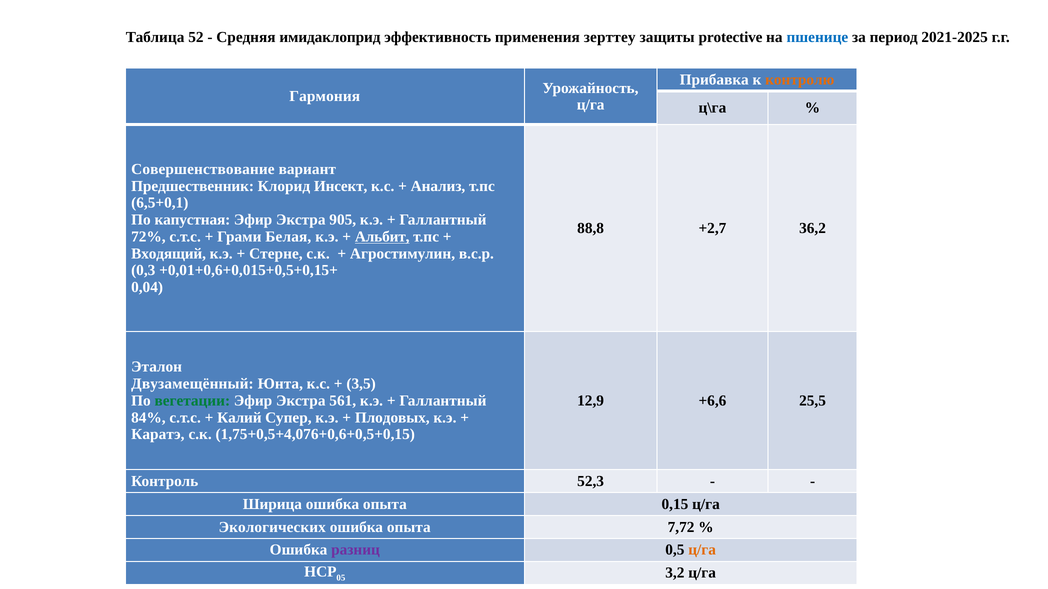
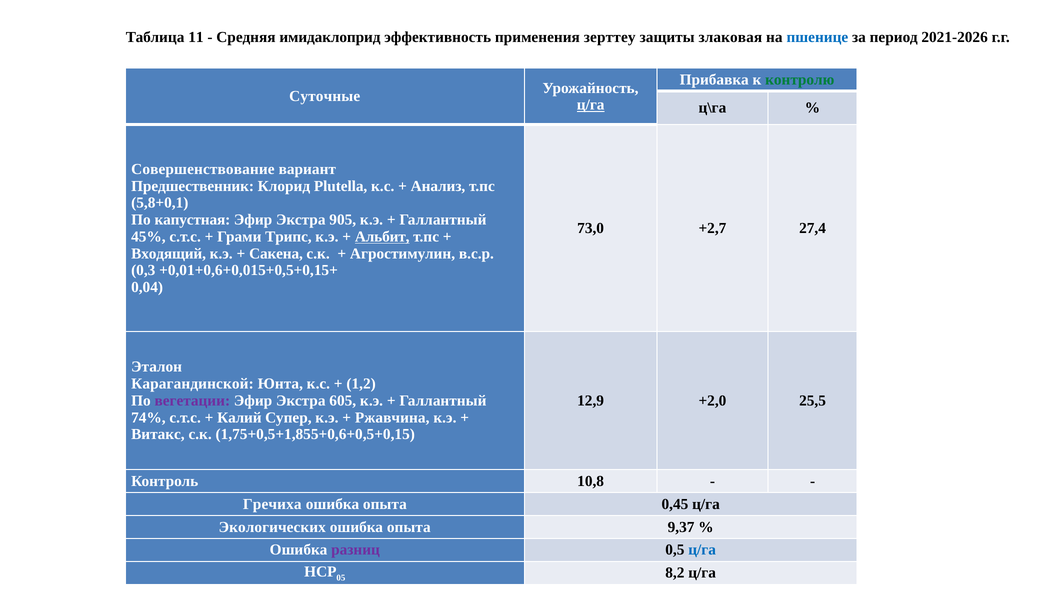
52: 52 -> 11 (196, 37)
protective: protective -> злаковая (730, 37)
2021-2025: 2021-2025 -> 2021-2026 (955, 37)
контролю colour: orange -> green (800, 80)
Гармония: Гармония -> Суточные (325, 97)
ц/га underline: none -> present (591, 105)
Инсект: Инсект -> Plutella (341, 186)
6,5+0,1: 6,5+0,1 -> 5,8+0,1 (160, 203)
88,8: 88,8 -> 73,0 (591, 228)
36,2: 36,2 -> 27,4 (813, 228)
72%: 72% -> 45% (148, 237)
Белая: Белая -> Трипс (288, 237)
Стерне: Стерне -> Сакена (276, 254)
Двузамещённый: Двузамещённый -> Карагандинской (192, 384)
3,5: 3,5 -> 1,2 (361, 384)
вегетации colour: green -> purple (192, 401)
561: 561 -> 605 (343, 401)
+6,6: +6,6 -> +2,0 (712, 401)
84%: 84% -> 74% (148, 418)
Плодовых: Плодовых -> Ржавчина (392, 418)
Каратэ: Каратэ -> Витакс (158, 435)
1,75+0,5+4,076+0,6+0,5+0,15: 1,75+0,5+4,076+0,6+0,5+0,15 -> 1,75+0,5+1,855+0,6+0,5+0,15 (315, 435)
52,3: 52,3 -> 10,8 (591, 481)
Ширица: Ширица -> Гречиха (272, 504)
0,15: 0,15 -> 0,45 (675, 504)
7,72: 7,72 -> 9,37 (681, 527)
ц/га colour: orange -> blue (702, 550)
3,2: 3,2 -> 8,2 (675, 573)
